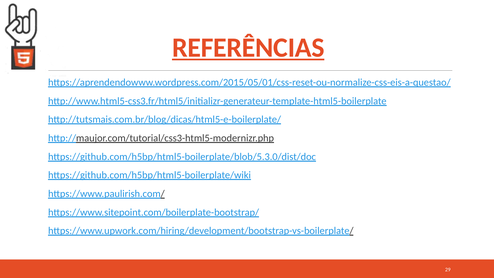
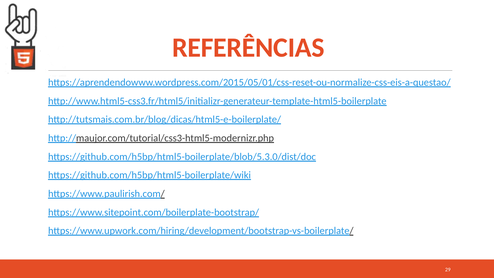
REFERÊNCIAS underline: present -> none (248, 48)
